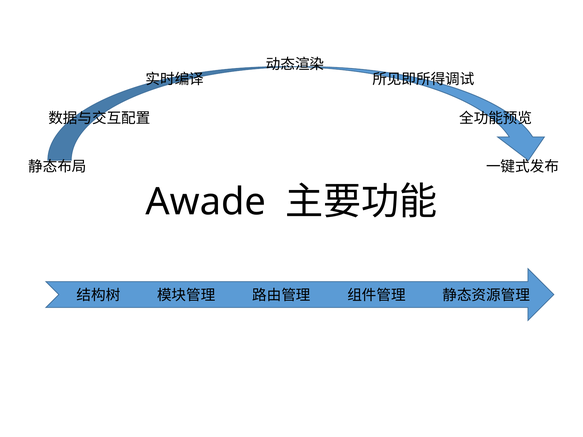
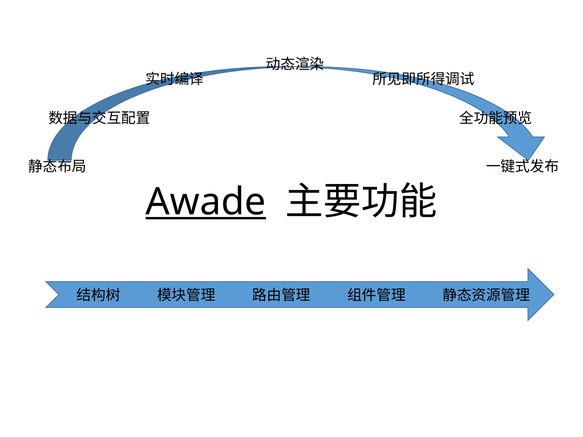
Awade underline: none -> present (206, 202)
